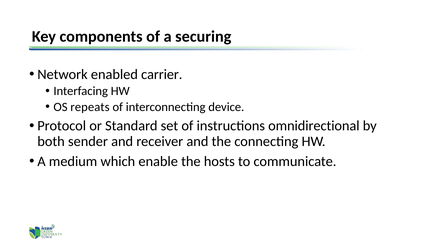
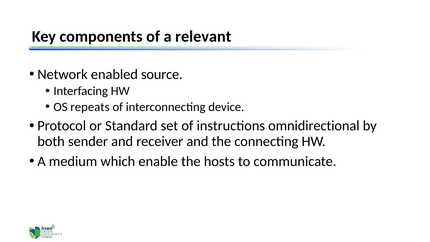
securing: securing -> relevant (203, 37)
carrier: carrier -> source (162, 74)
